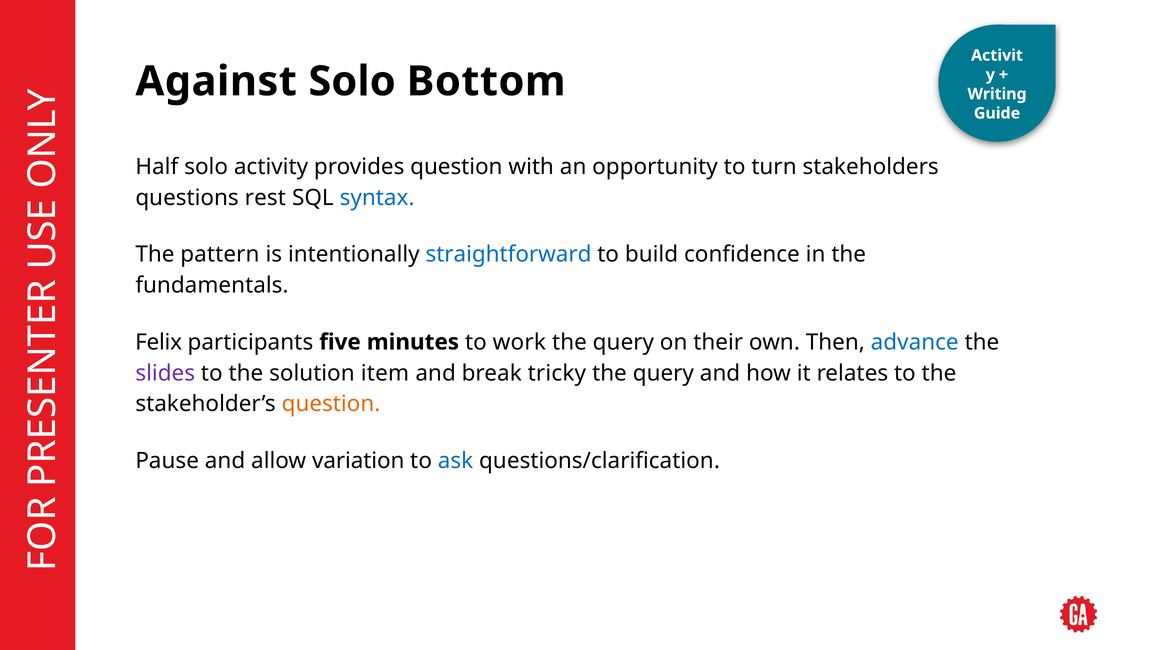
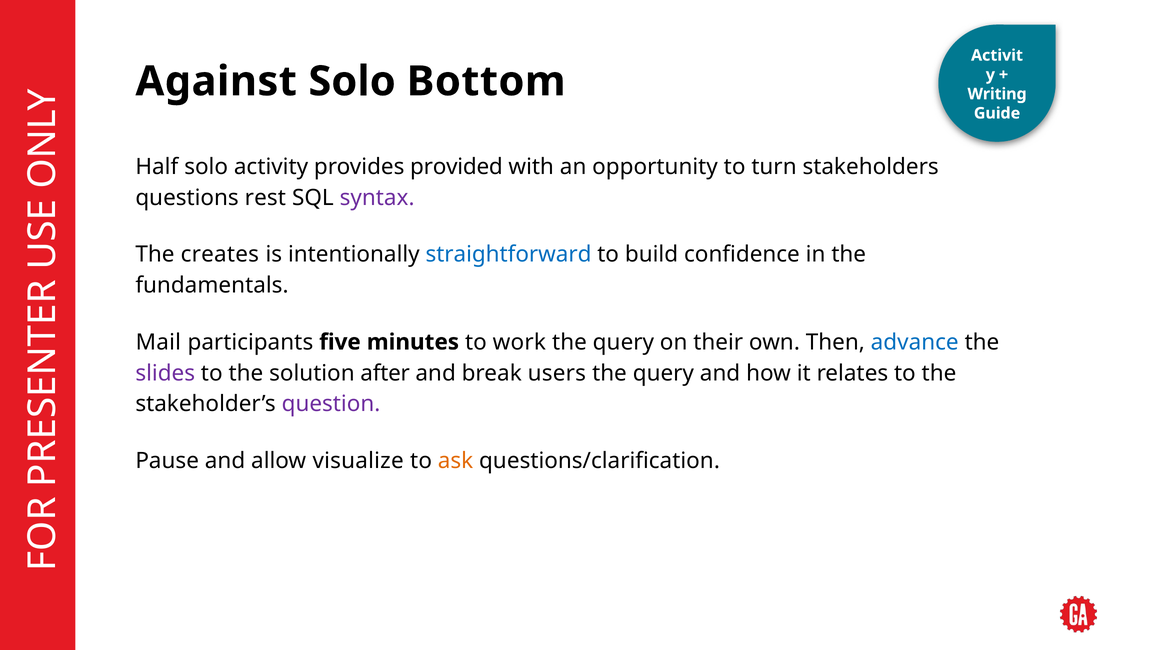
provides question: question -> provided (456, 167)
syntax colour: blue -> purple (377, 198)
pattern: pattern -> creates (220, 255)
Felix: Felix -> Mail (158, 342)
item: item -> after (385, 373)
tricky: tricky -> users (557, 373)
question colour: orange -> purple (331, 404)
variation: variation -> visualize (358, 461)
ask colour: blue -> orange (455, 461)
